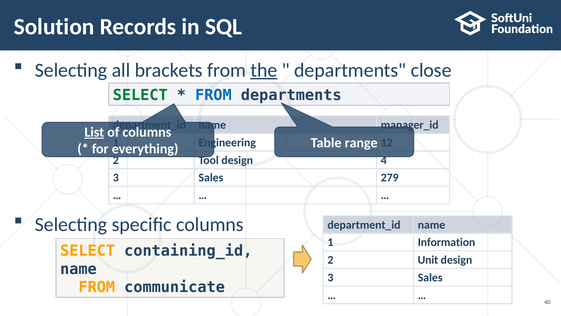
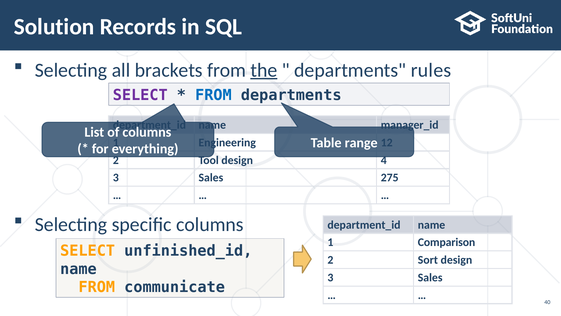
close: close -> rules (431, 70)
SELECT colour: green -> purple (140, 95)
List underline: present -> none (94, 132)
279: 279 -> 275 (390, 178)
Information: Information -> Comparison (447, 242)
containing_id: containing_id -> unfinished_id (188, 250)
Unit: Unit -> Sort (428, 260)
